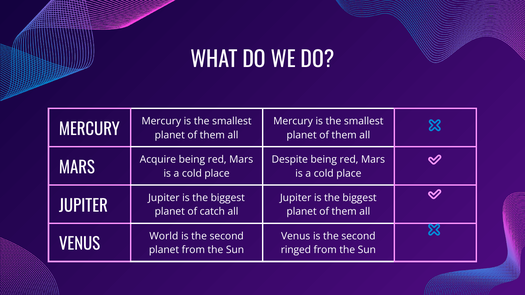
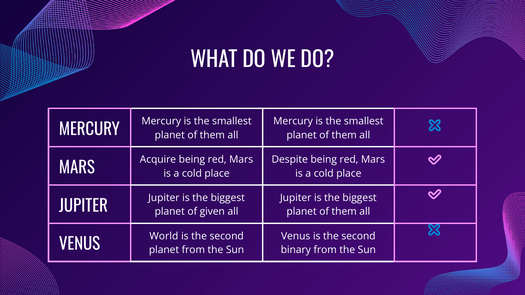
catch: catch -> given (212, 212)
ringed: ringed -> binary (296, 250)
